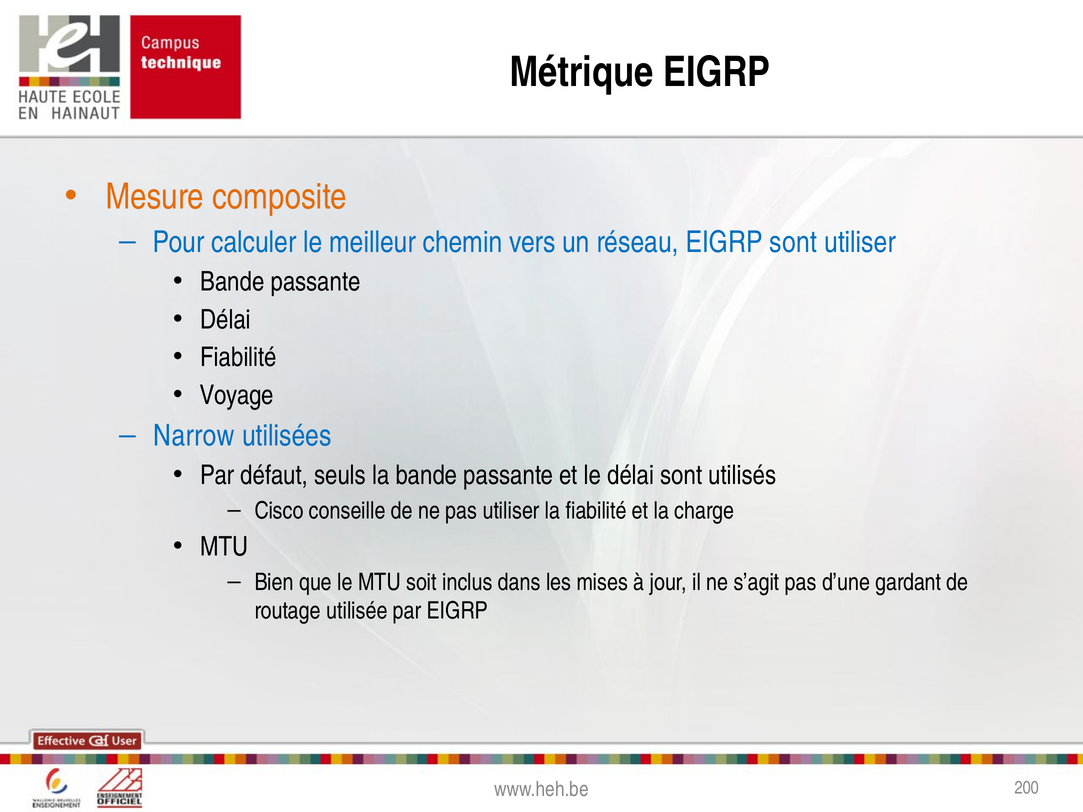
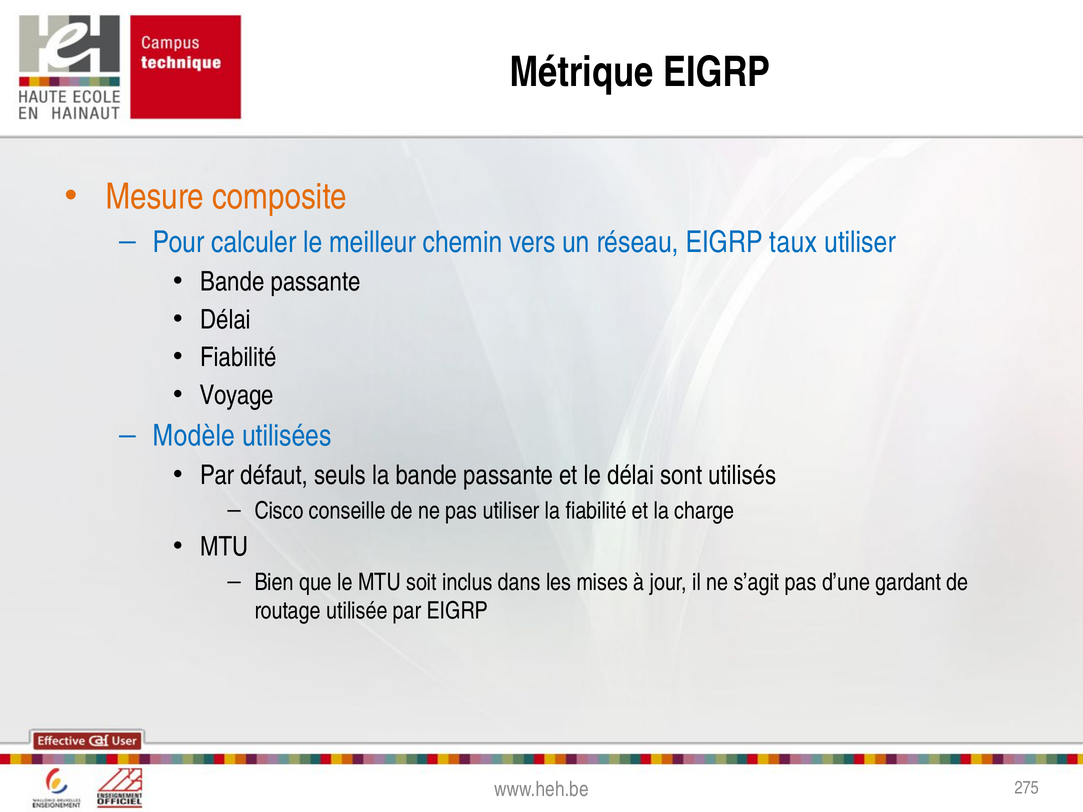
EIGRP sont: sont -> taux (793, 242)
Narrow: Narrow -> Modèle (194, 436)
200: 200 -> 275 (1027, 788)
